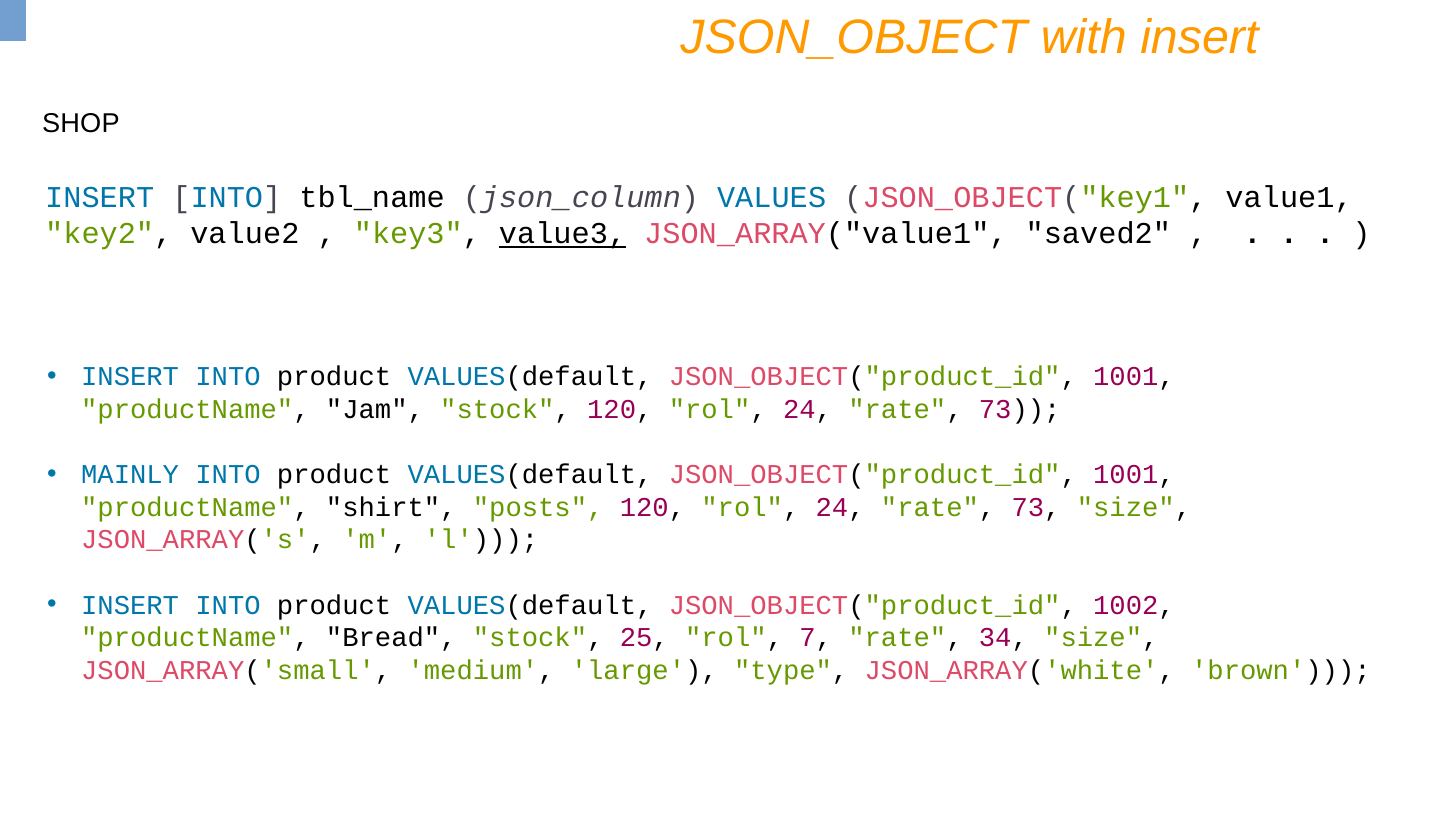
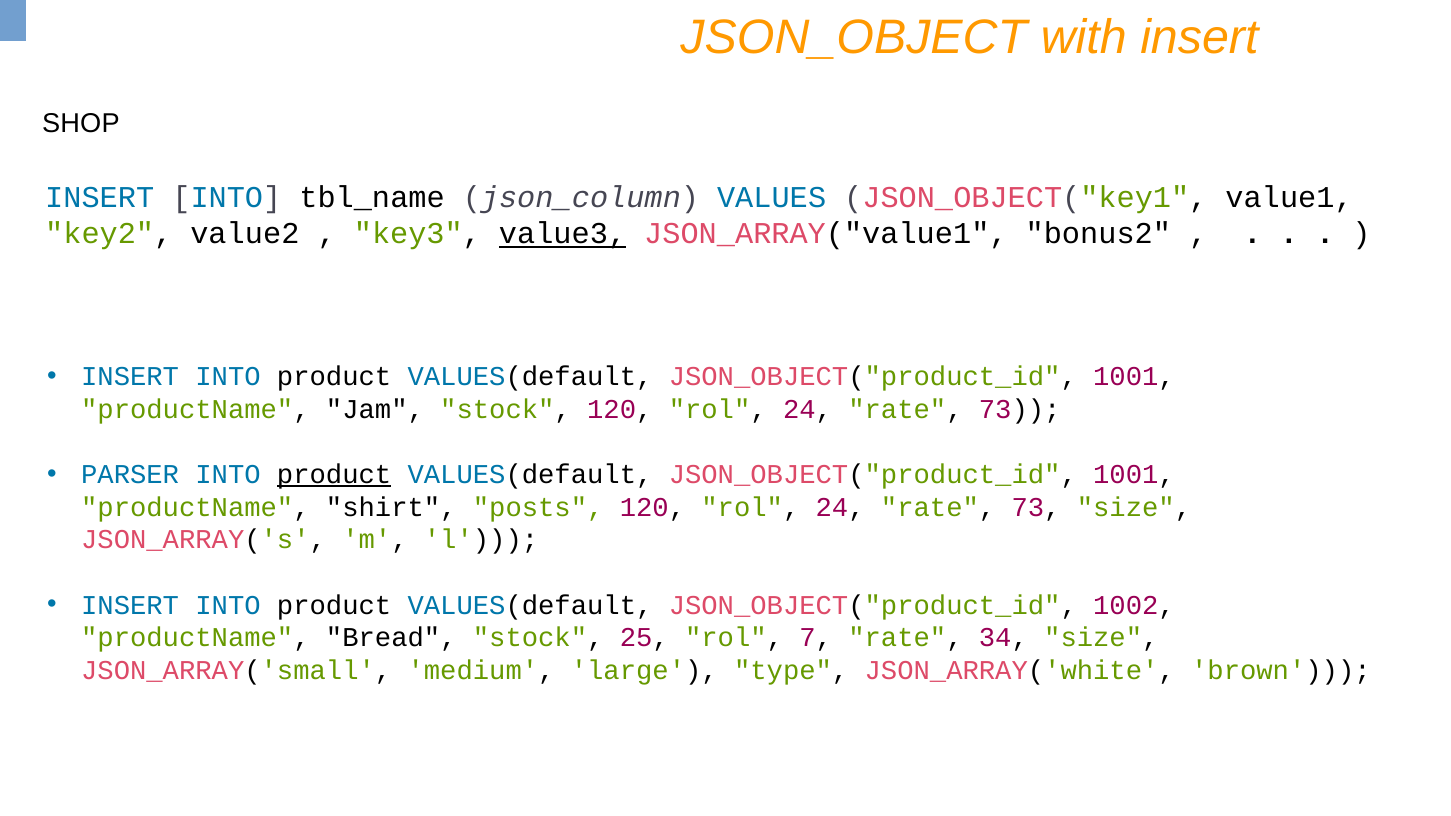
saved2: saved2 -> bonus2 (1098, 234)
MAINLY: MAINLY -> PARSER (130, 475)
product underline: none -> present (334, 475)
